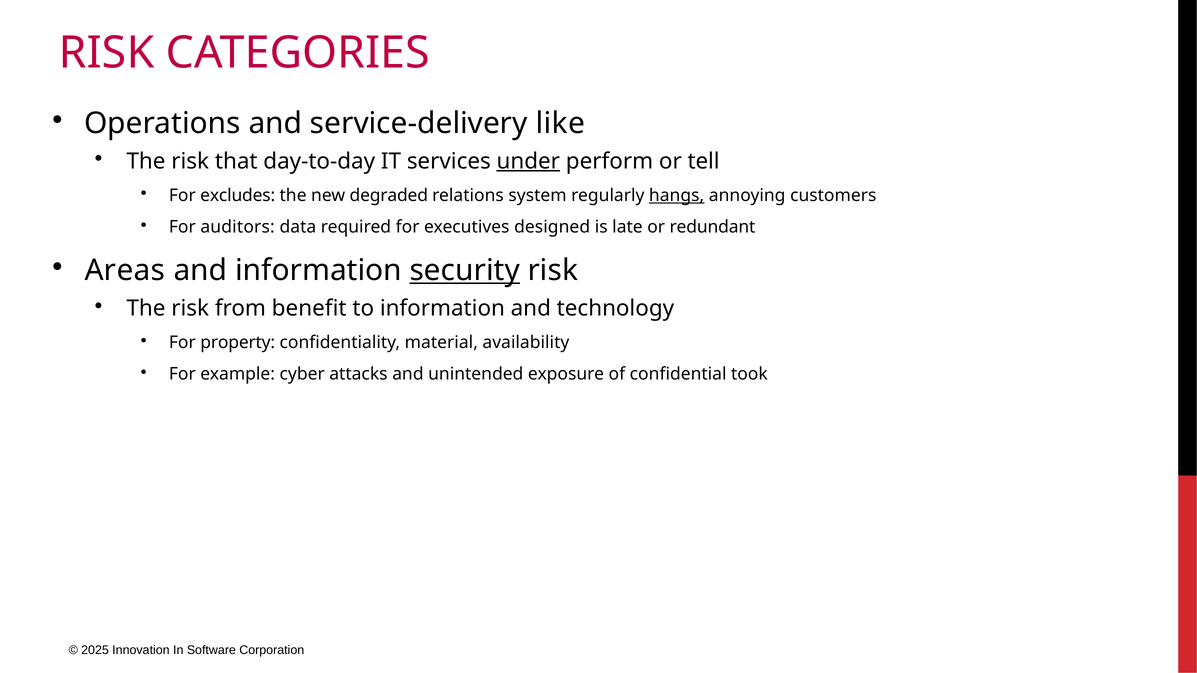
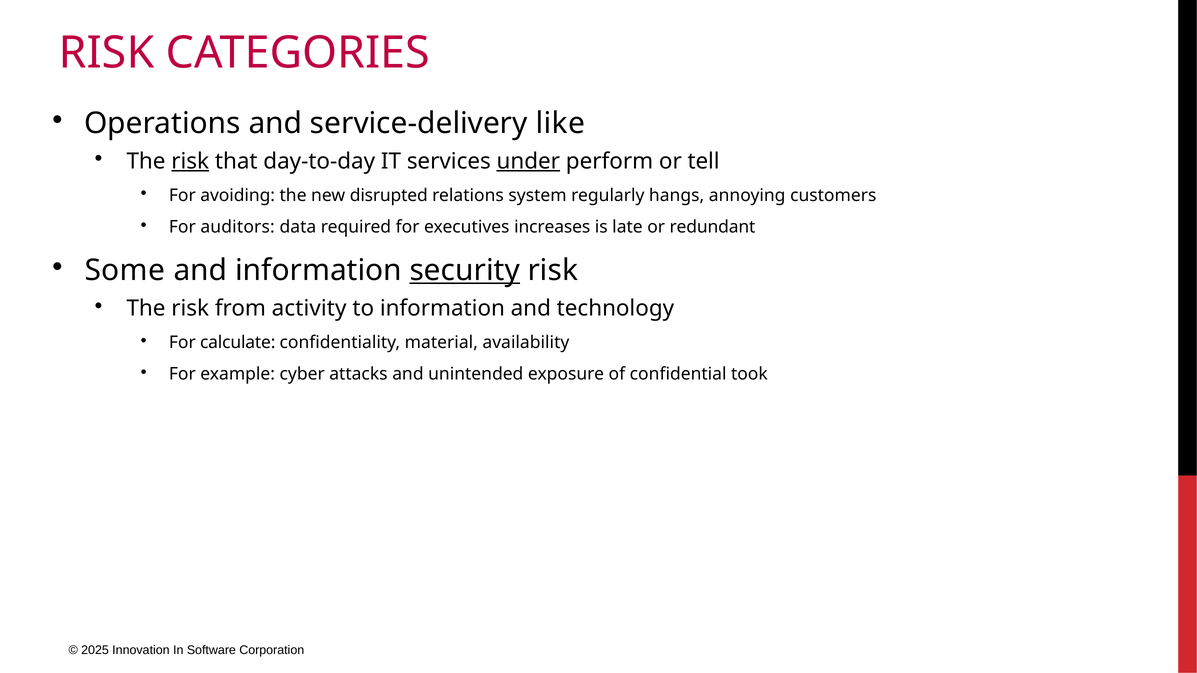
risk underline: none -> present (190, 161)
excludes: excludes -> avoiding (238, 195)
degraded: degraded -> disrupted (389, 195)
hangs underline: present -> none (677, 195)
designed: designed -> increases (552, 227)
Areas: Areas -> Some (125, 271)
benefit: benefit -> activity (309, 308)
property: property -> calculate (238, 343)
